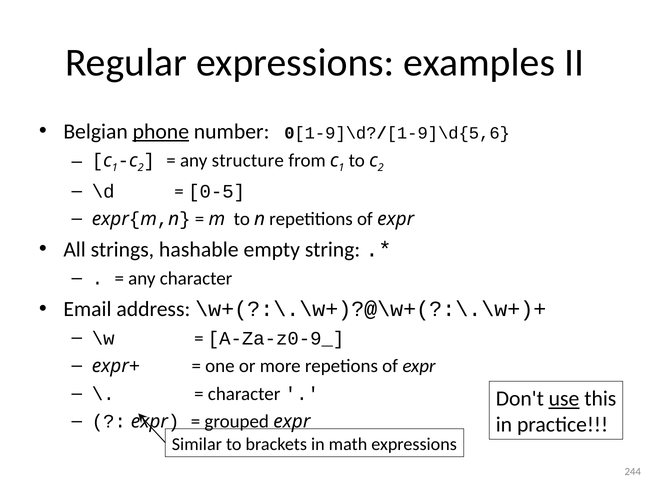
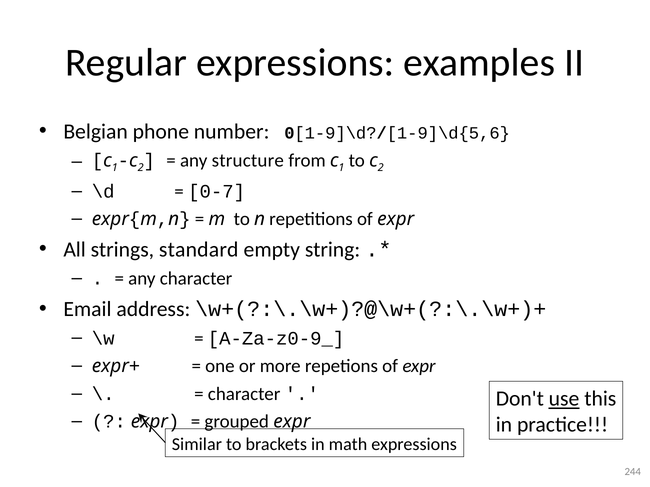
phone underline: present -> none (161, 132)
0-5: 0-5 -> 0-7 (217, 192)
hashable: hashable -> standard (199, 250)
